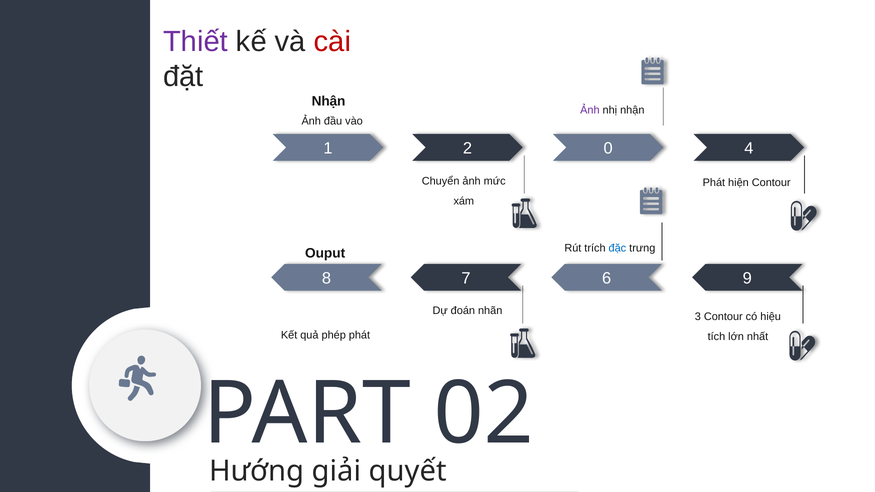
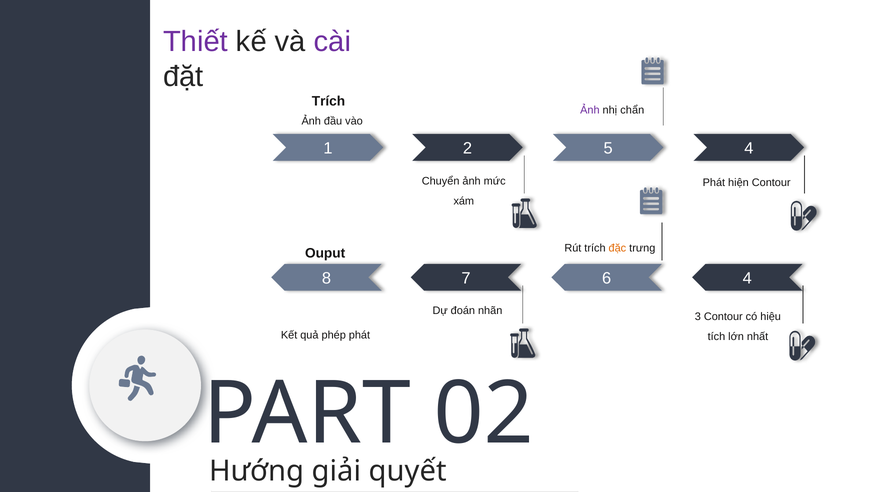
cài colour: red -> purple (332, 42)
Nhận: Nhận -> Trích (328, 101)
nhị nhận: nhận -> chẩn (632, 110)
0: 0 -> 5 (608, 149)
đặc colour: blue -> orange (617, 248)
6 9: 9 -> 4 (747, 279)
